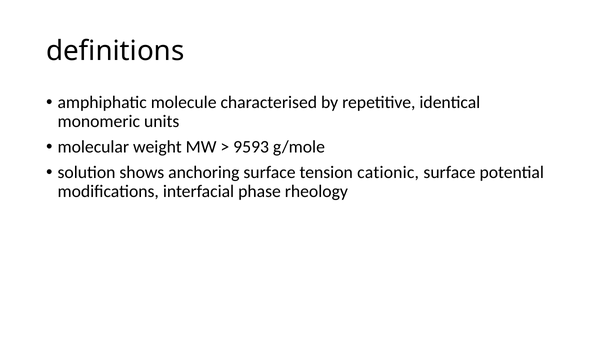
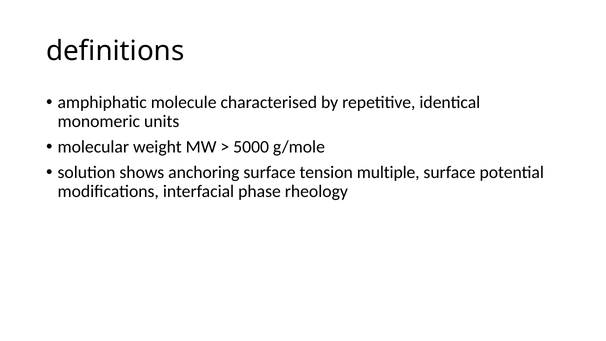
9593: 9593 -> 5000 (251, 147)
cationic: cationic -> multiple (388, 172)
